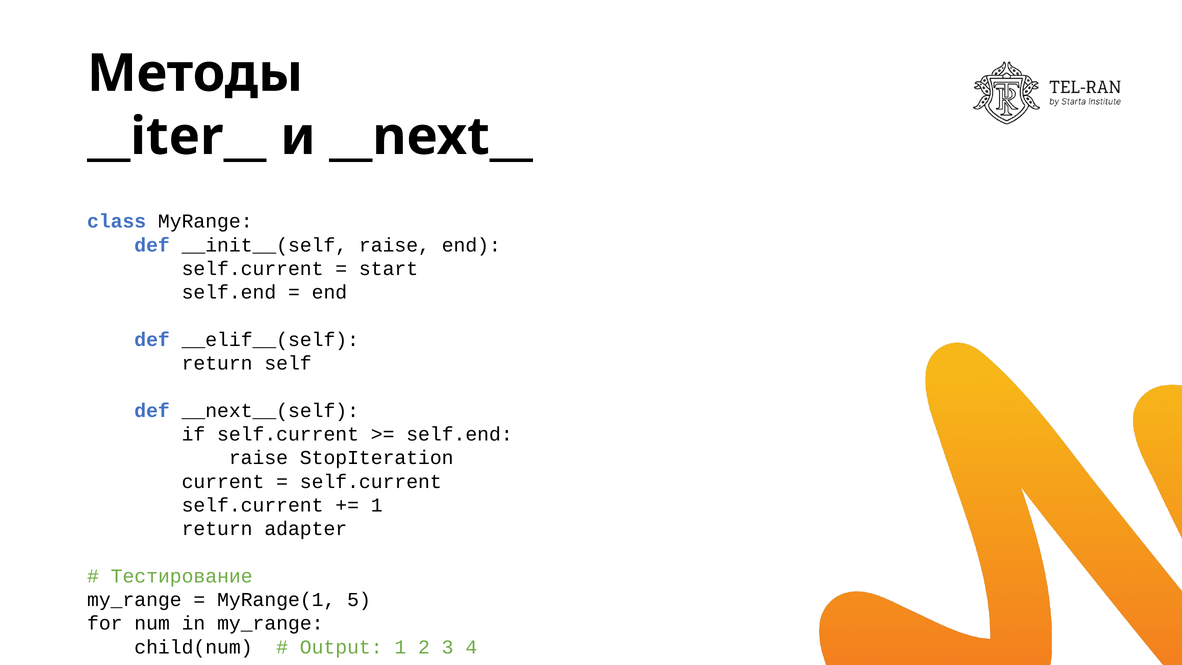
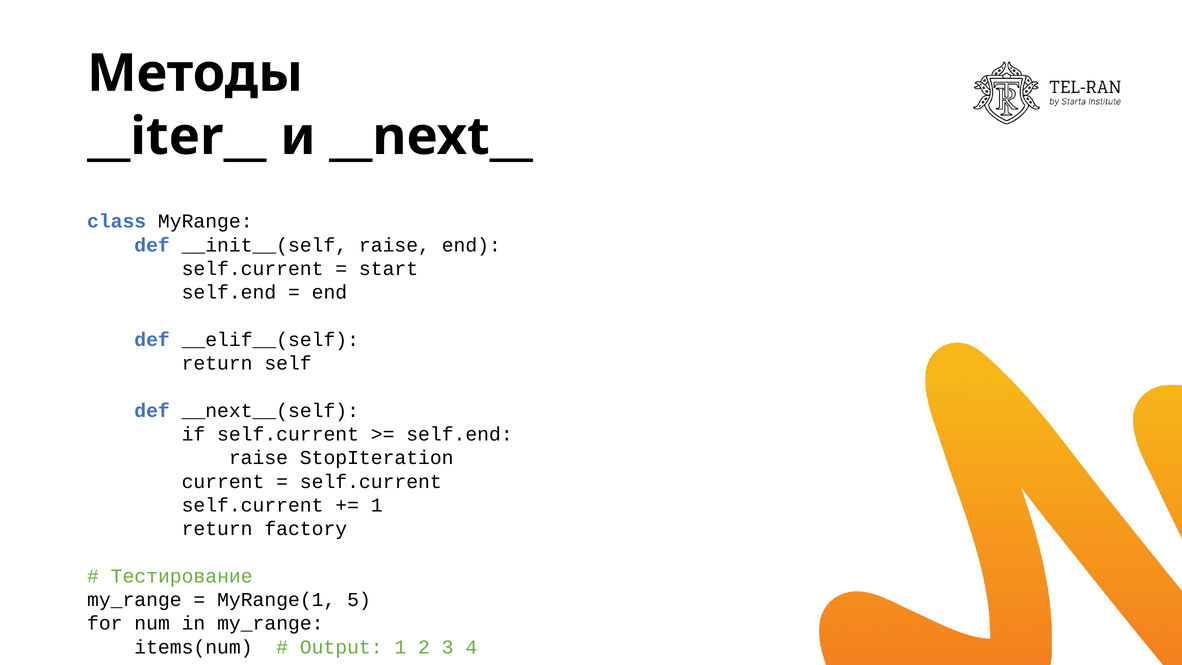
adapter: adapter -> factory (306, 529)
child(num: child(num -> items(num (193, 647)
